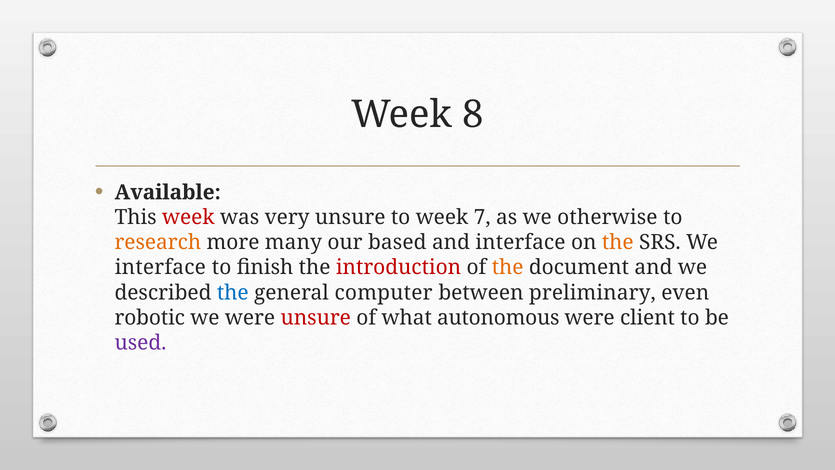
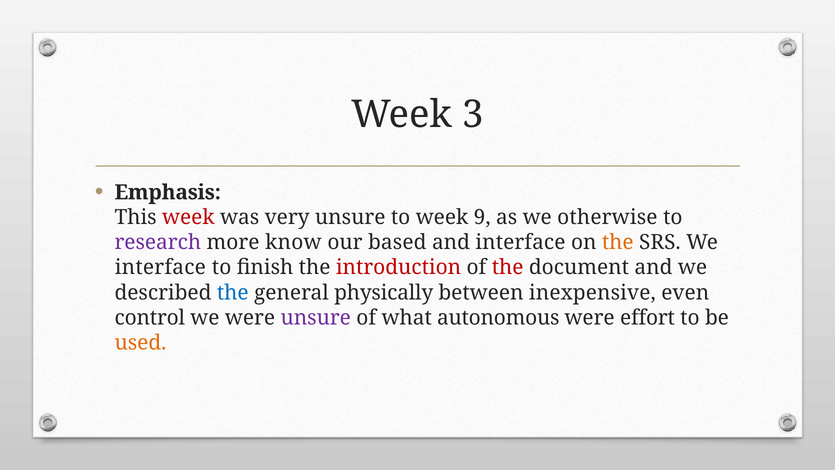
8: 8 -> 3 (473, 115)
Available: Available -> Emphasis (168, 192)
7: 7 -> 9 (482, 217)
research colour: orange -> purple (158, 242)
many: many -> know (293, 242)
the colour: orange -> red (508, 267)
computer: computer -> physically (384, 292)
preliminary: preliminary -> inexpensive (592, 292)
robotic: robotic -> control (150, 317)
unsure colour: red -> purple (316, 317)
client: client -> effort (647, 317)
used colour: purple -> orange (140, 343)
